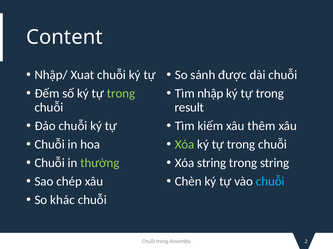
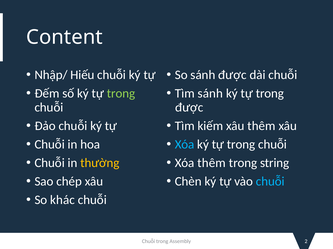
Xuat: Xuat -> Hiếu (82, 75)
Tìm nhập: nhập -> sánh (210, 94)
result: result -> được (189, 108)
Xóa colour: light green -> light blue (185, 145)
thường colour: light green -> yellow (100, 163)
Xóa string: string -> thêm (212, 163)
